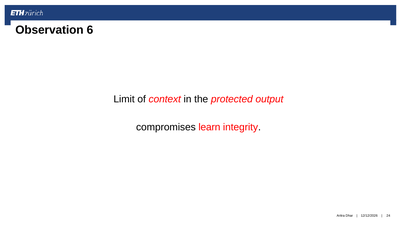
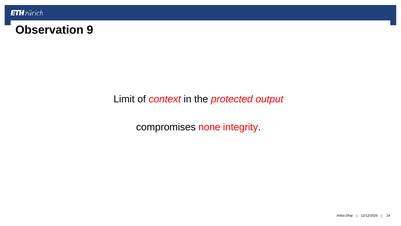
6: 6 -> 9 (90, 30)
learn: learn -> none (209, 127)
